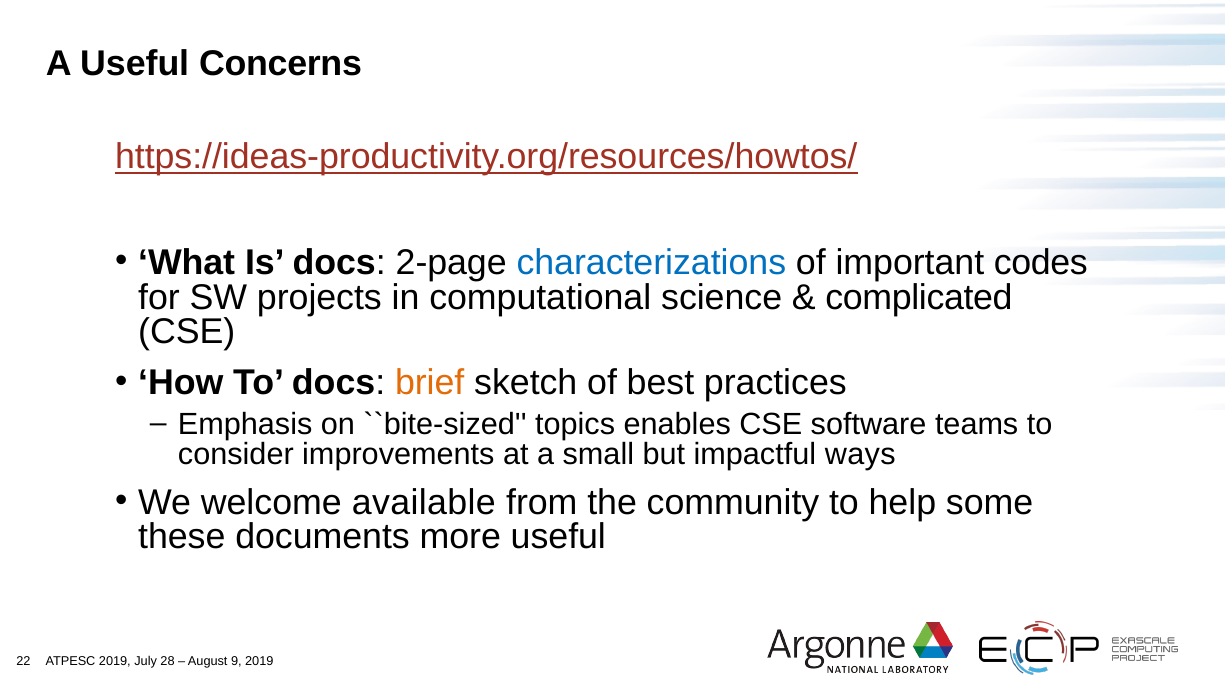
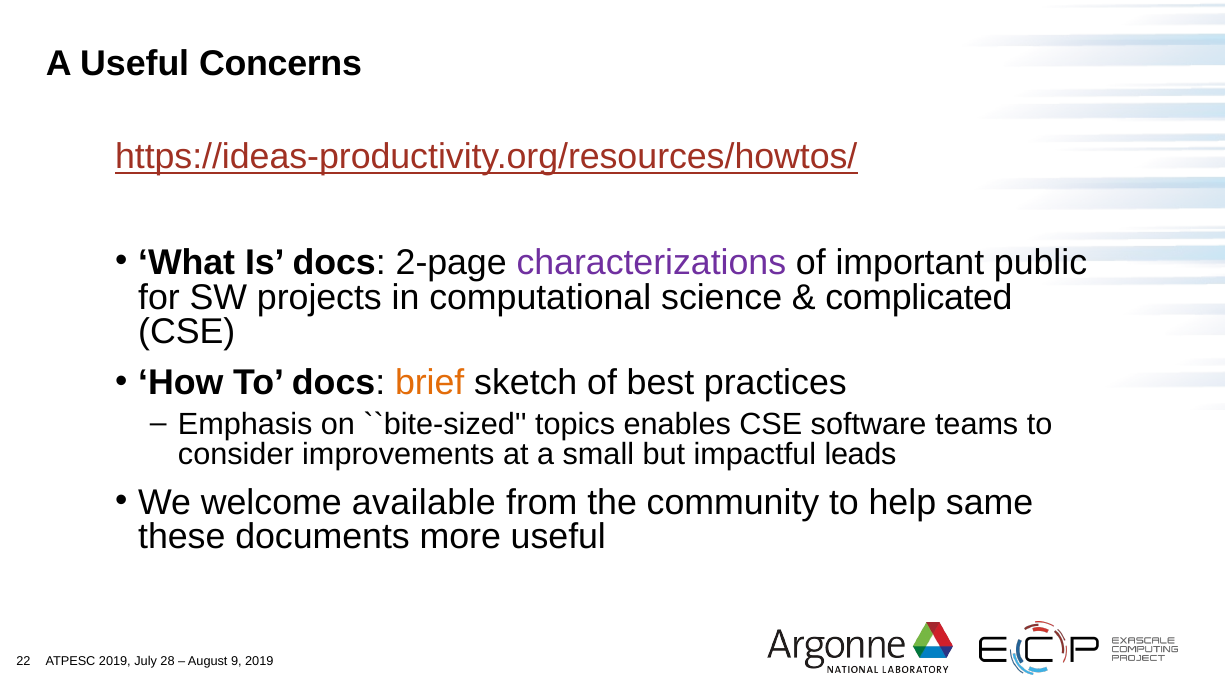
characterizations colour: blue -> purple (651, 263)
codes: codes -> public (1041, 263)
ways: ways -> leads (861, 454)
some: some -> same (990, 502)
